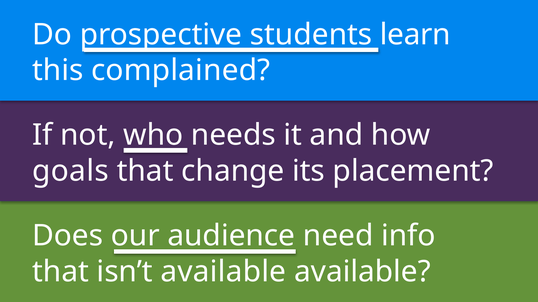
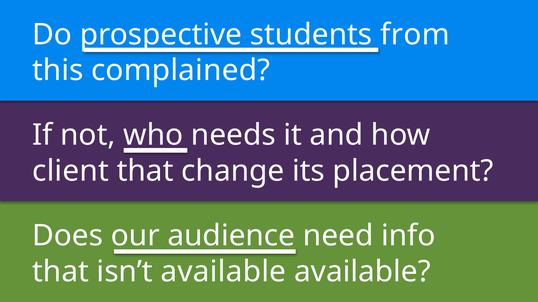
learn: learn -> from (415, 35)
goals: goals -> client (71, 171)
